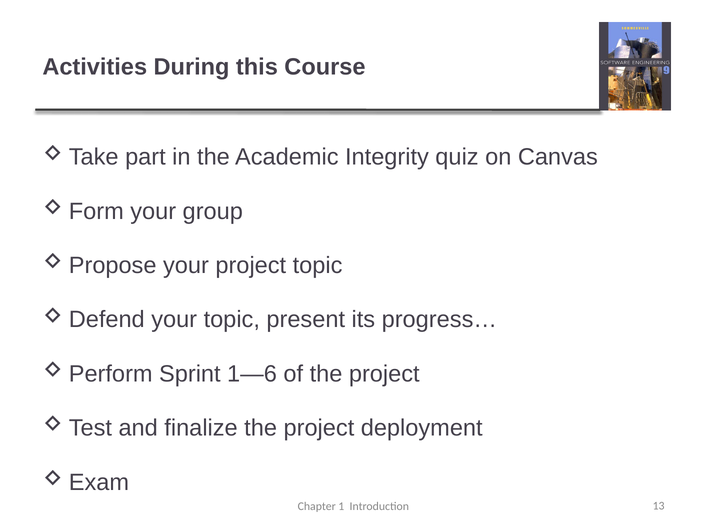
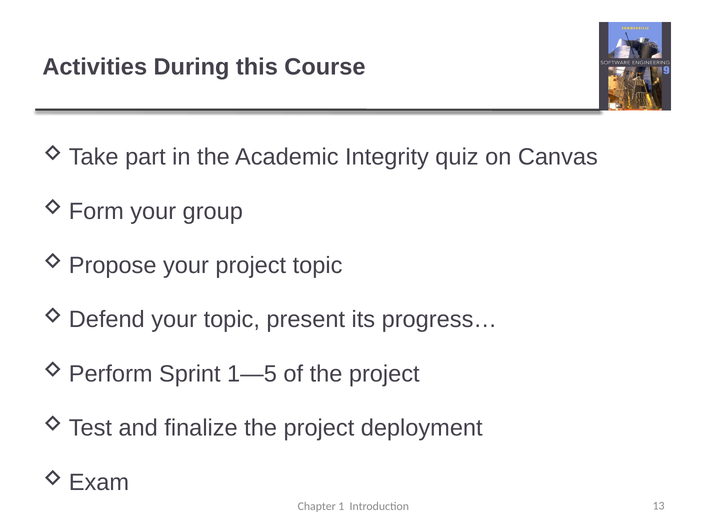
1—6: 1—6 -> 1—5 (252, 374)
